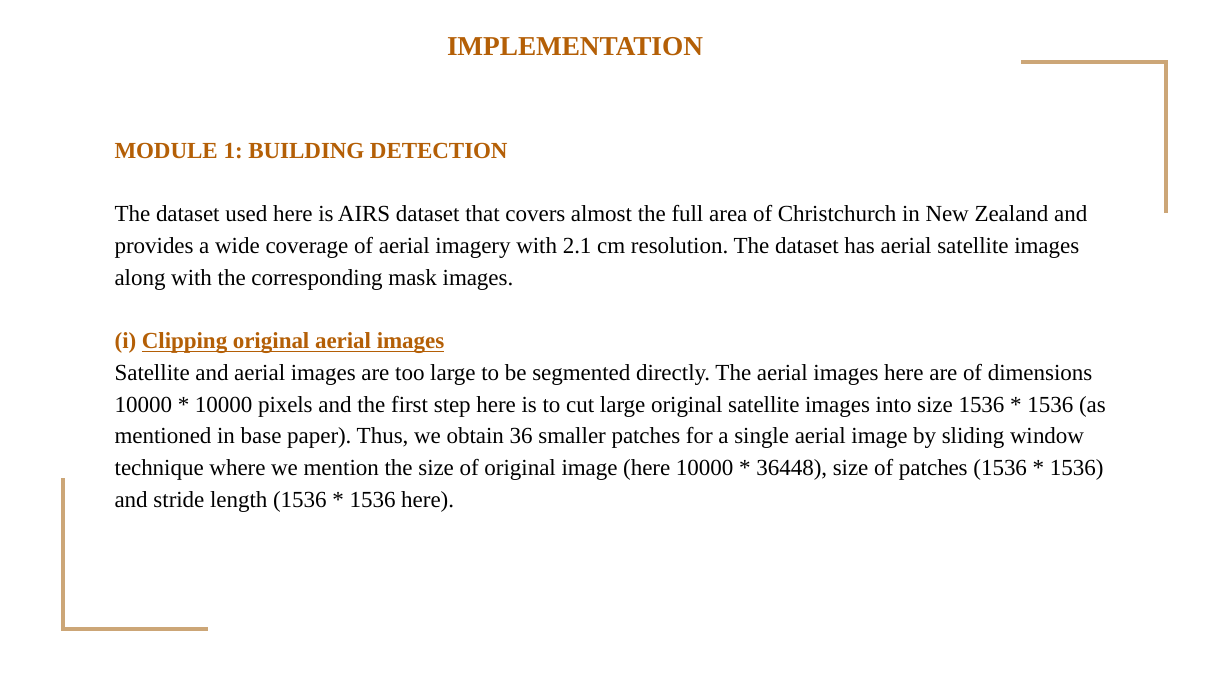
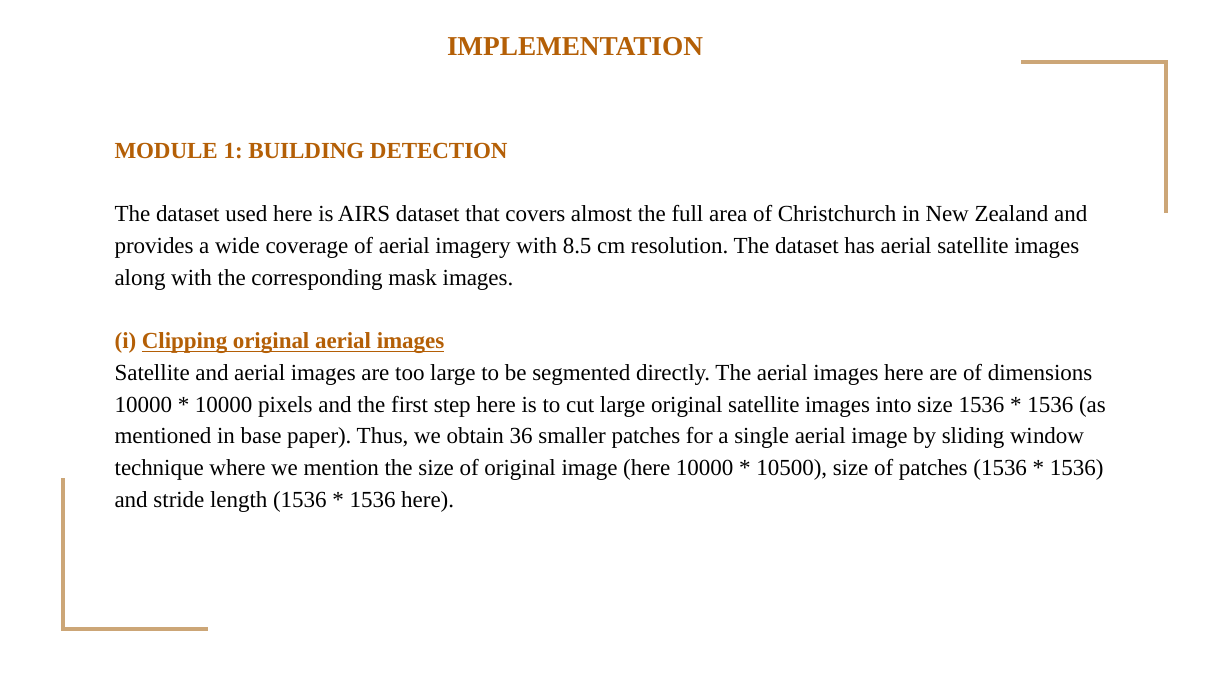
2.1: 2.1 -> 8.5 (577, 246)
36448: 36448 -> 10500 (792, 468)
